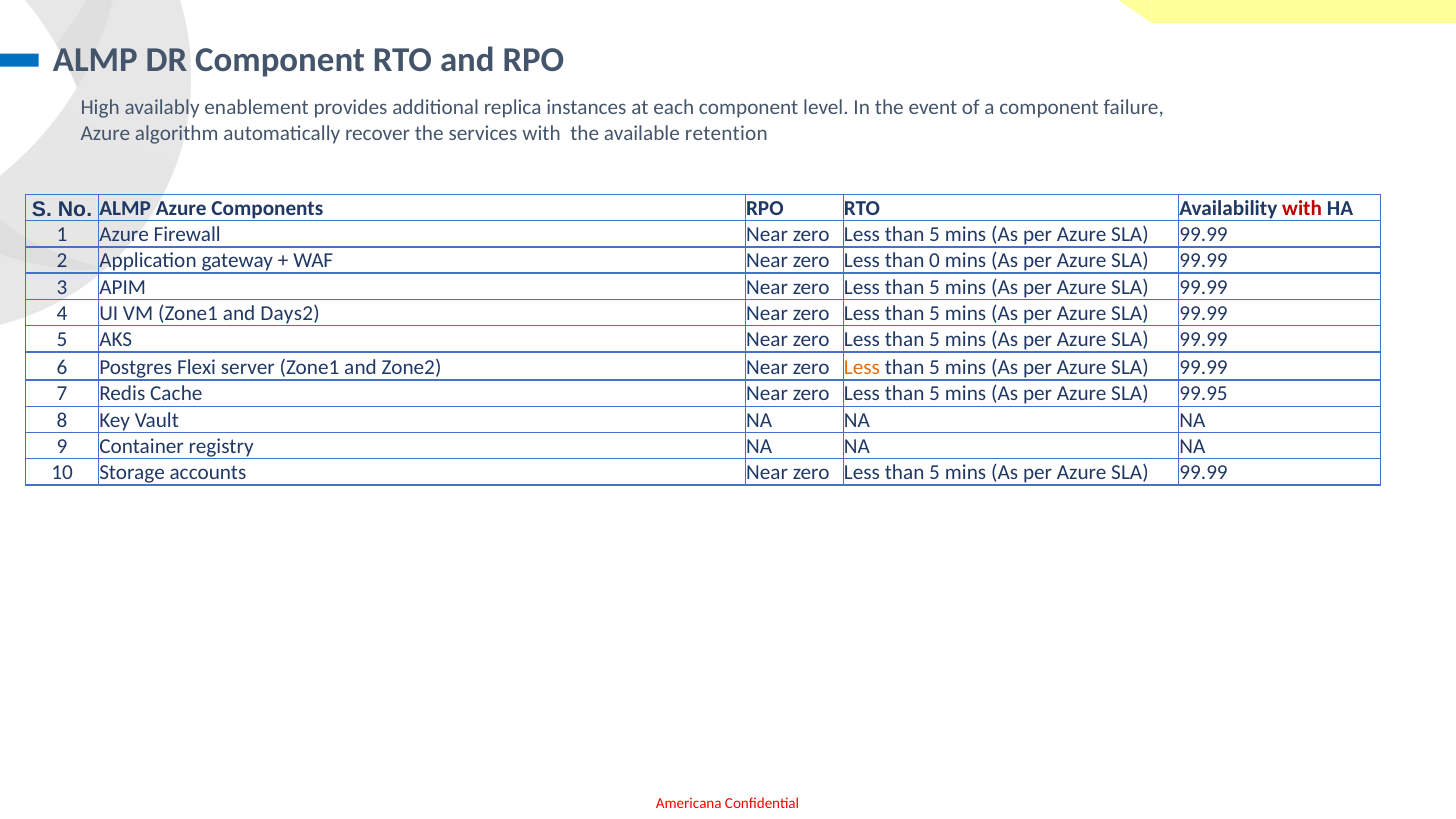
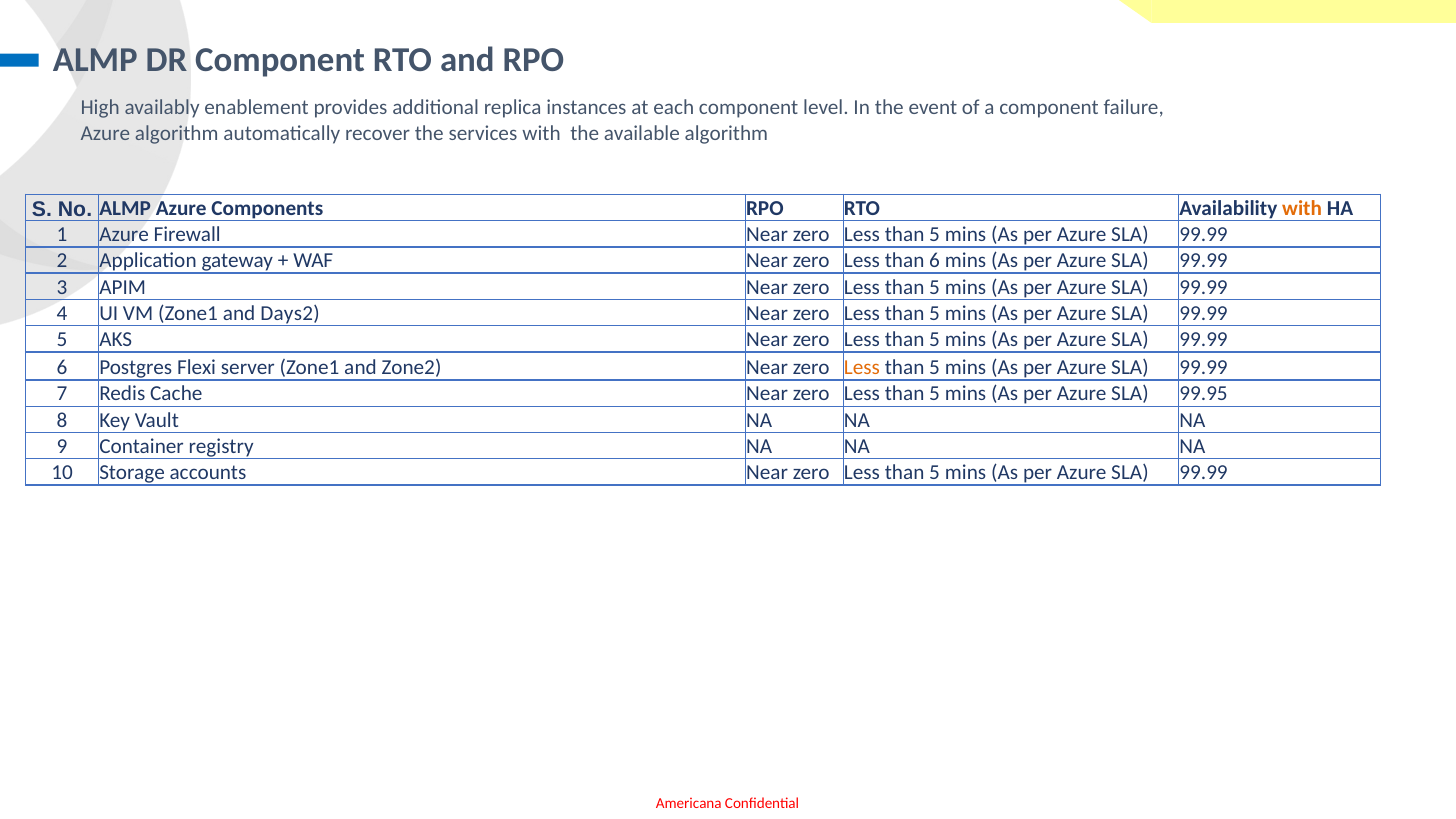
available retention: retention -> algorithm (726, 133)
with colour: red -> orange (1302, 208)
than 0: 0 -> 6 (935, 261)
